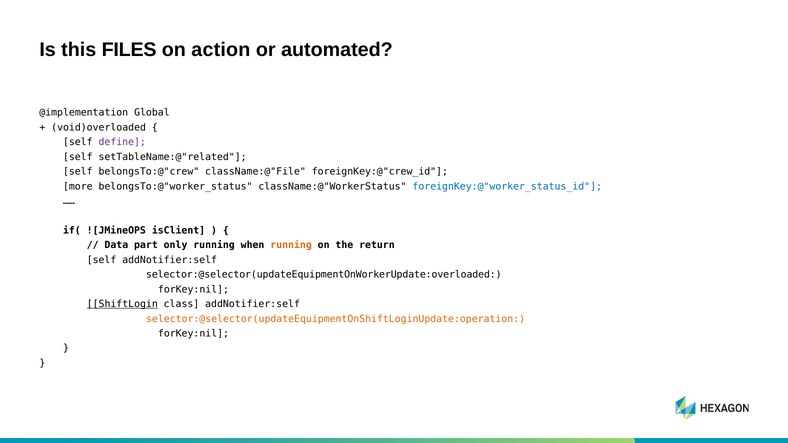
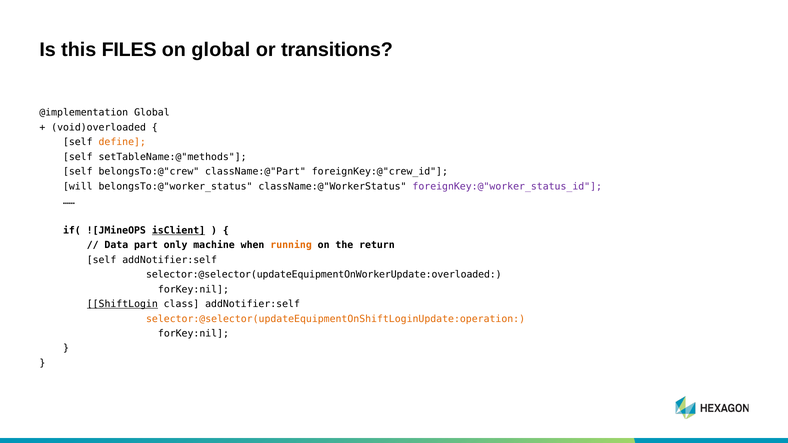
on action: action -> global (221, 50)
automated: automated -> transitions (337, 50)
define colour: purple -> orange (122, 142)
setTableName:@"related: setTableName:@"related -> setTableName:@"methods (173, 157)
className:@"File: className:@"File -> className:@"Part (255, 172)
more: more -> will (78, 186)
foreignKey:@"worker_status_id colour: blue -> purple (507, 186)
isClient underline: none -> present (179, 231)
only running: running -> machine (214, 245)
